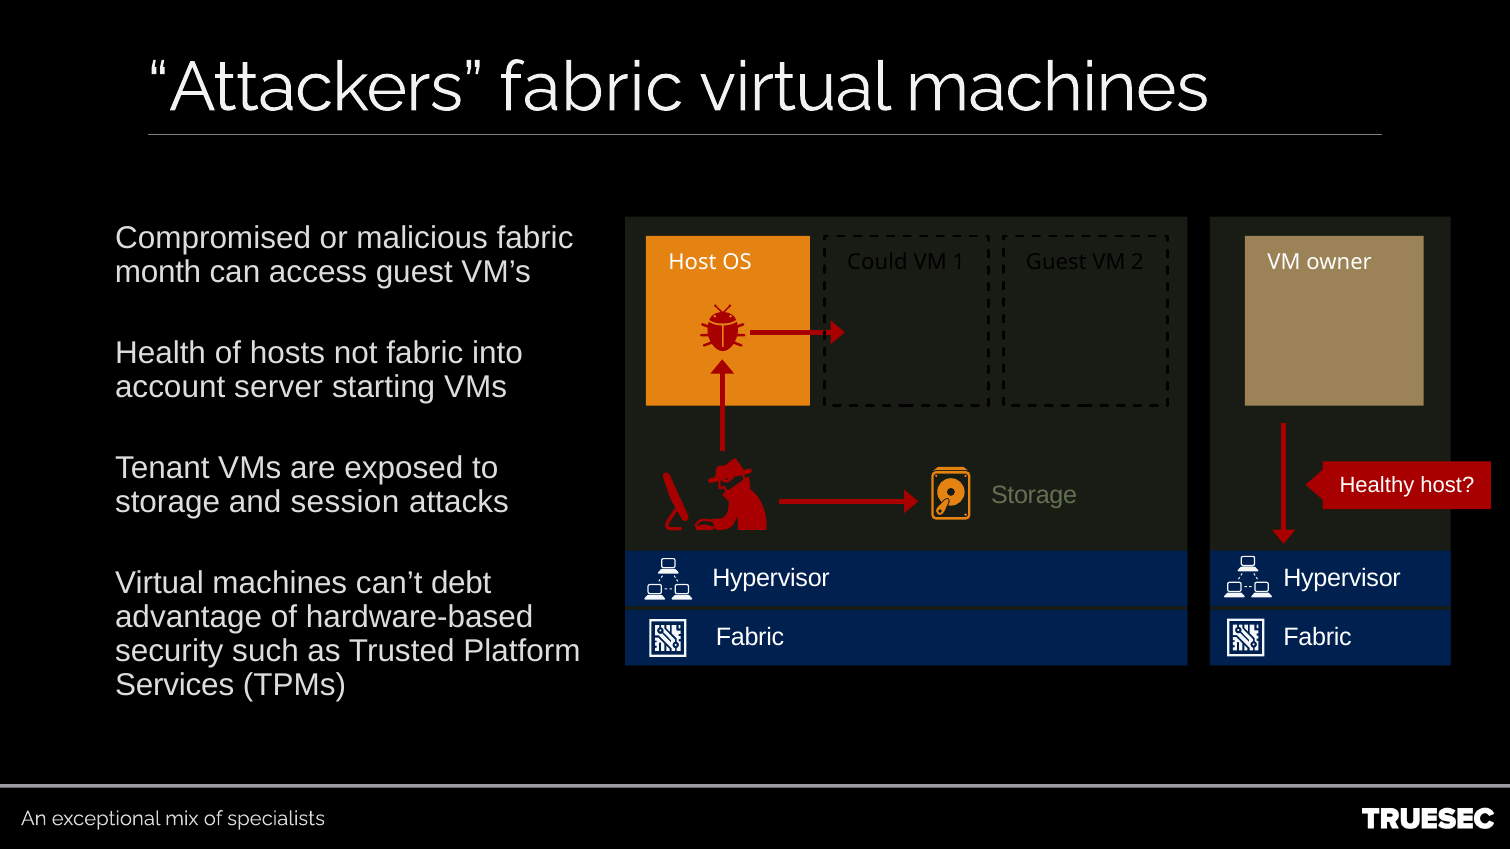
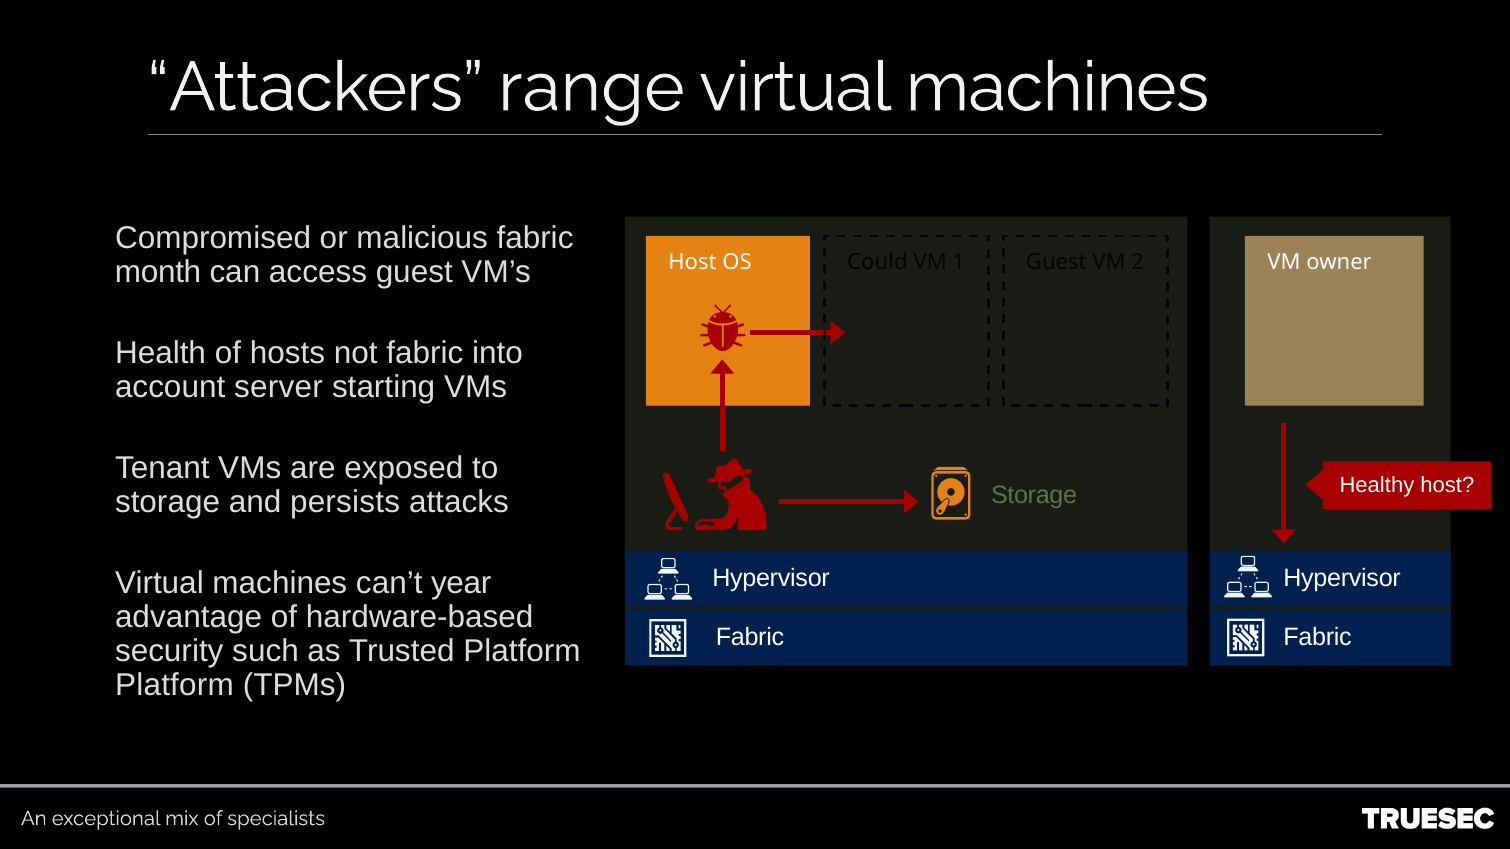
Attackers fabric: fabric -> range (591, 87)
session: session -> persists (345, 502)
debt: debt -> year (461, 583)
Services: Services -> Platform (174, 685)
